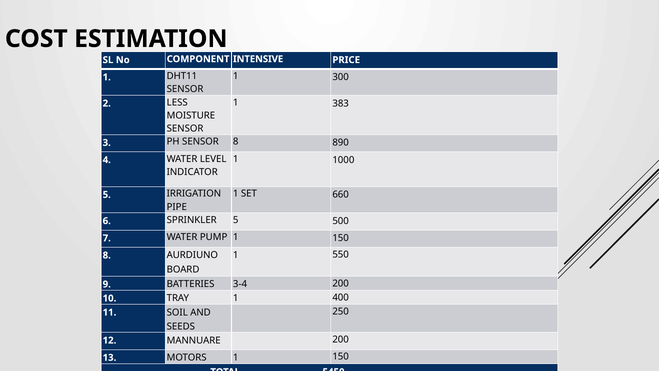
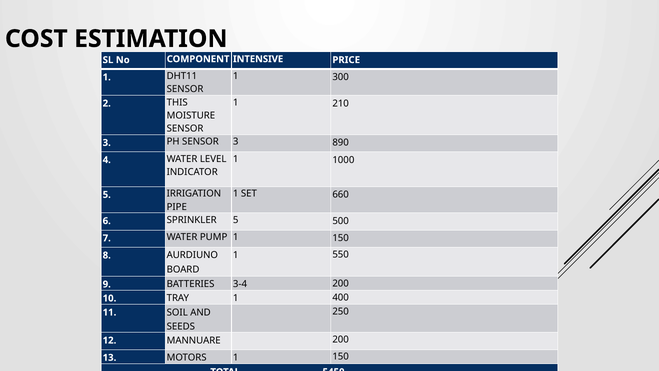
383: 383 -> 210 (341, 103)
LESS: LESS -> THIS (177, 102)
SENSOR 8: 8 -> 3 (236, 142)
